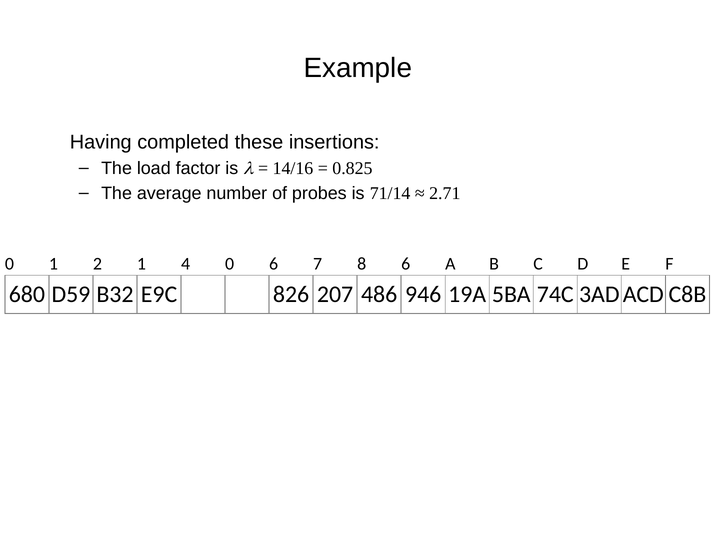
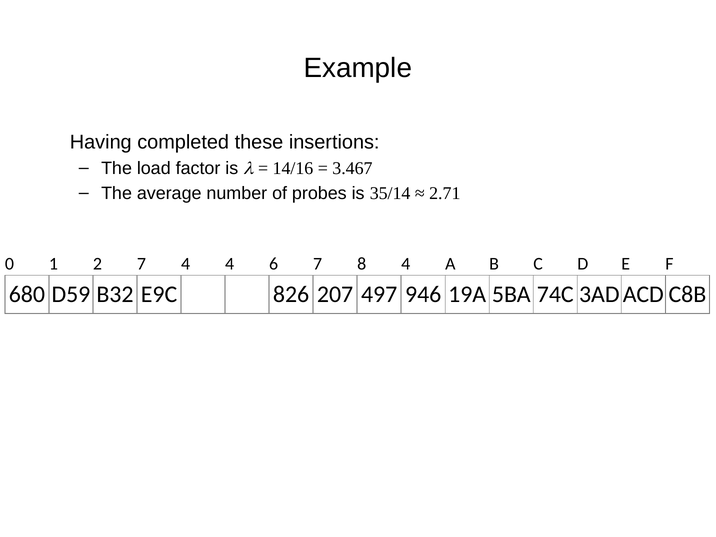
0.825: 0.825 -> 3.467 (352, 168)
71/14: 71/14 -> 35/14 (390, 193)
2 1: 1 -> 7 (141, 264)
4 0: 0 -> 4 (230, 264)
8 6: 6 -> 4 (406, 264)
486: 486 -> 497 (379, 295)
